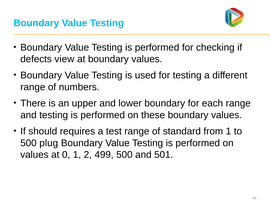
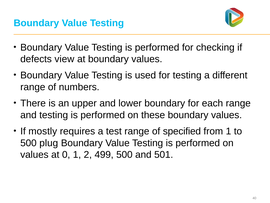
should: should -> mostly (43, 131)
standard: standard -> specified (182, 131)
